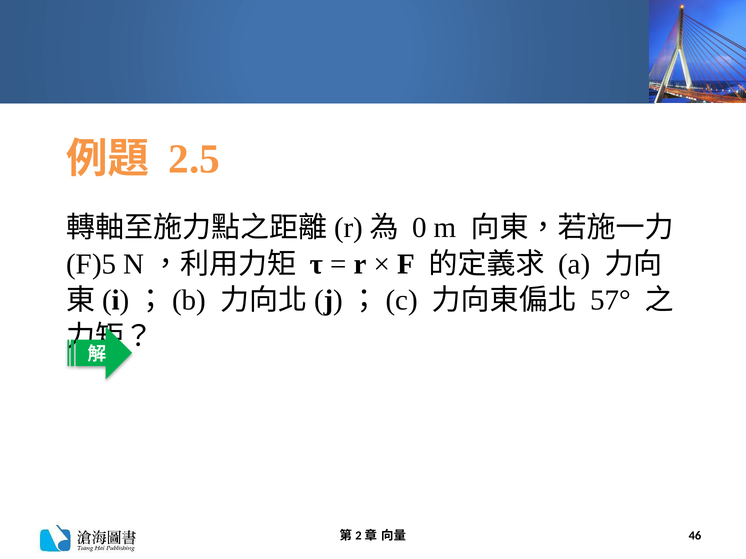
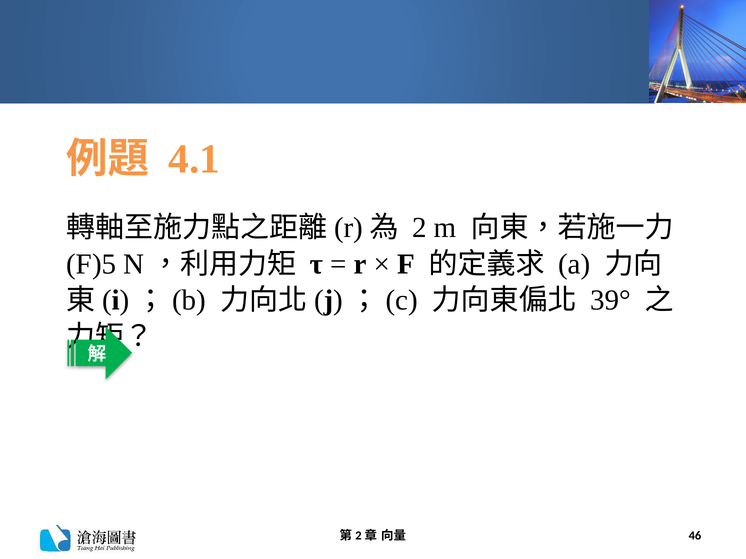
2.5: 2.5 -> 4.1 (194, 159)
0: 0 -> 2 (420, 228)
57°: 57° -> 39° (610, 301)
